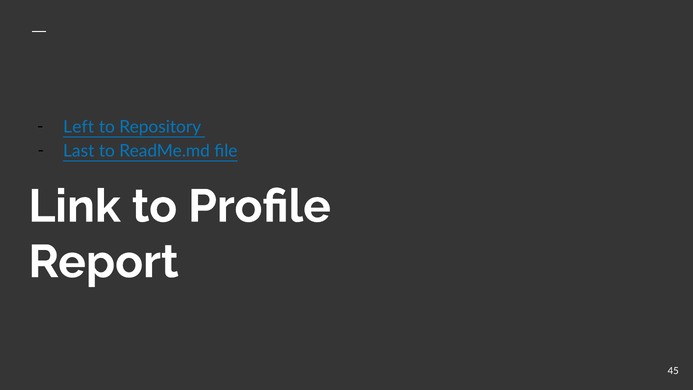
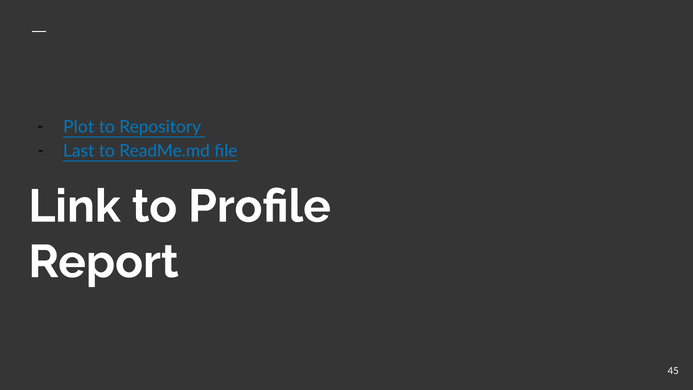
Left: Left -> Plot (79, 127)
